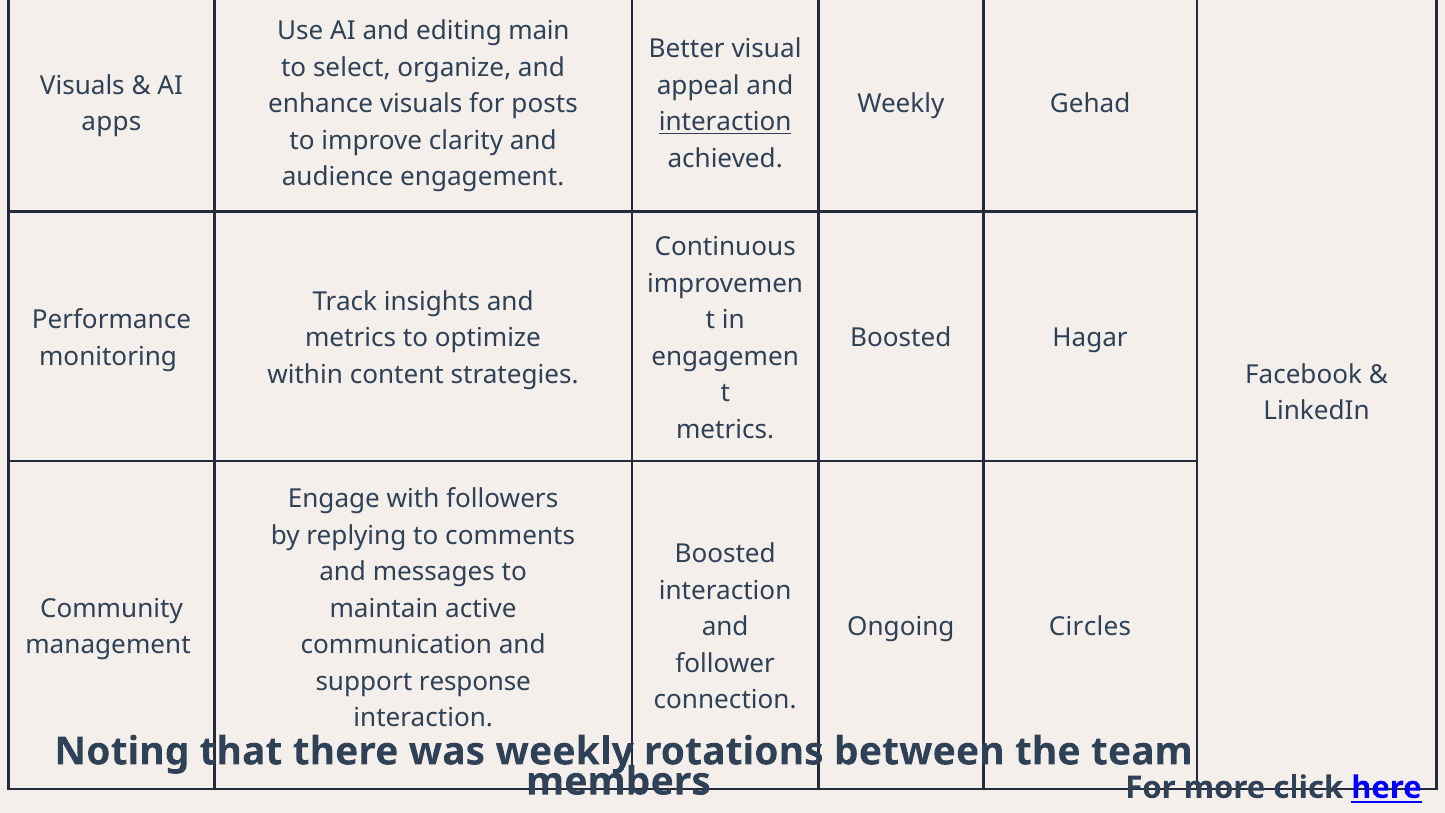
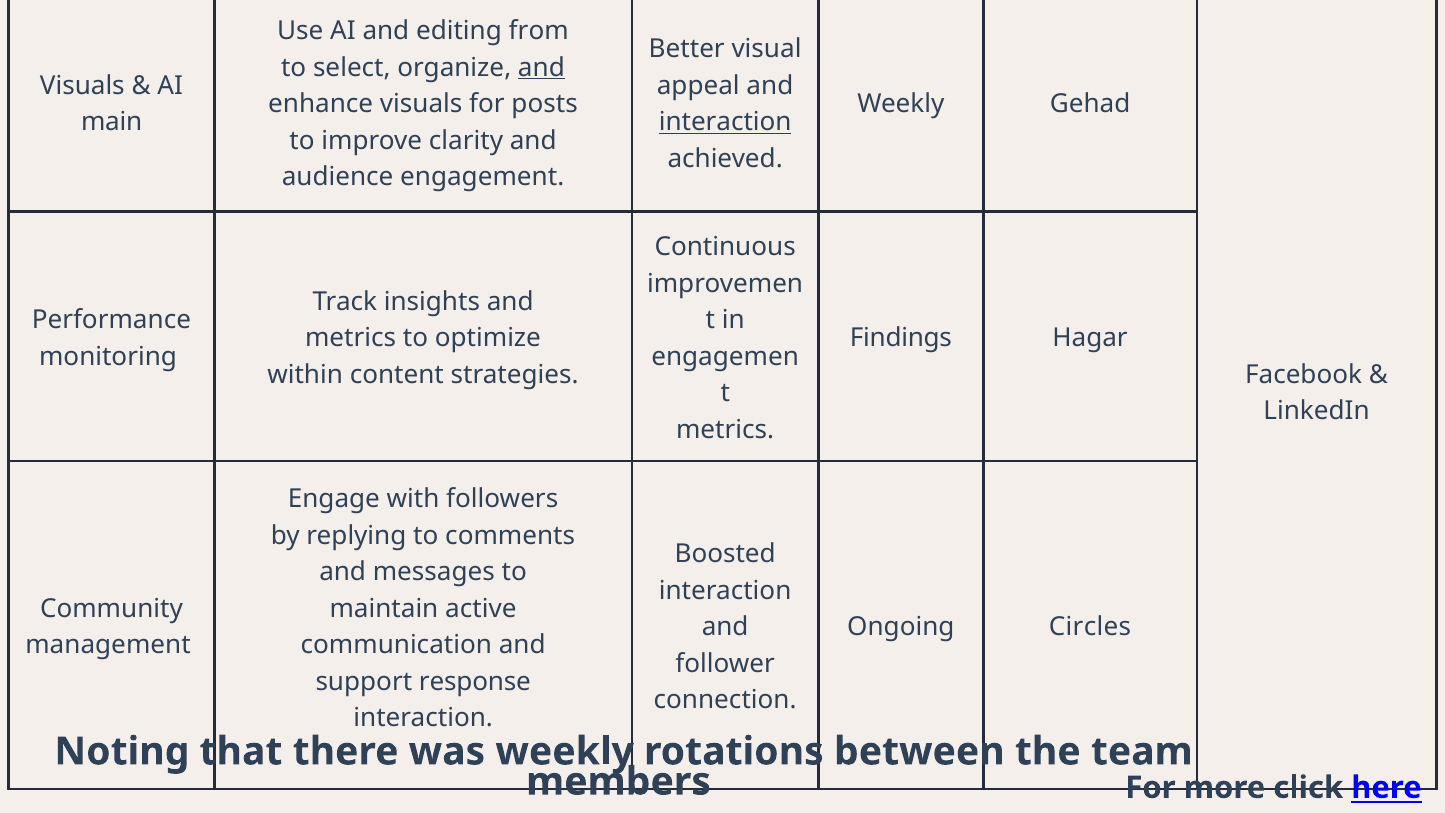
main: main -> from (539, 31)
and underline: none -> present (541, 67)
apps: apps -> main (112, 122)
Boosted: Boosted -> Findings (901, 338)
